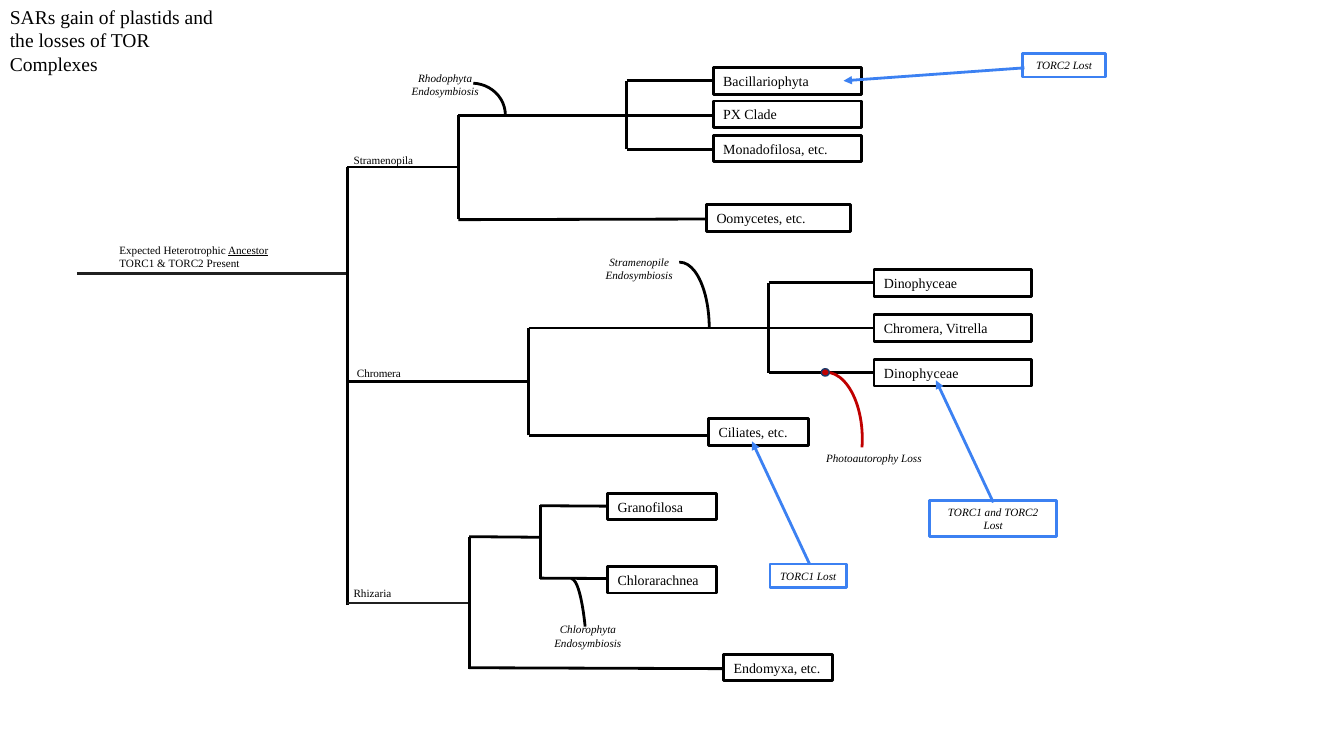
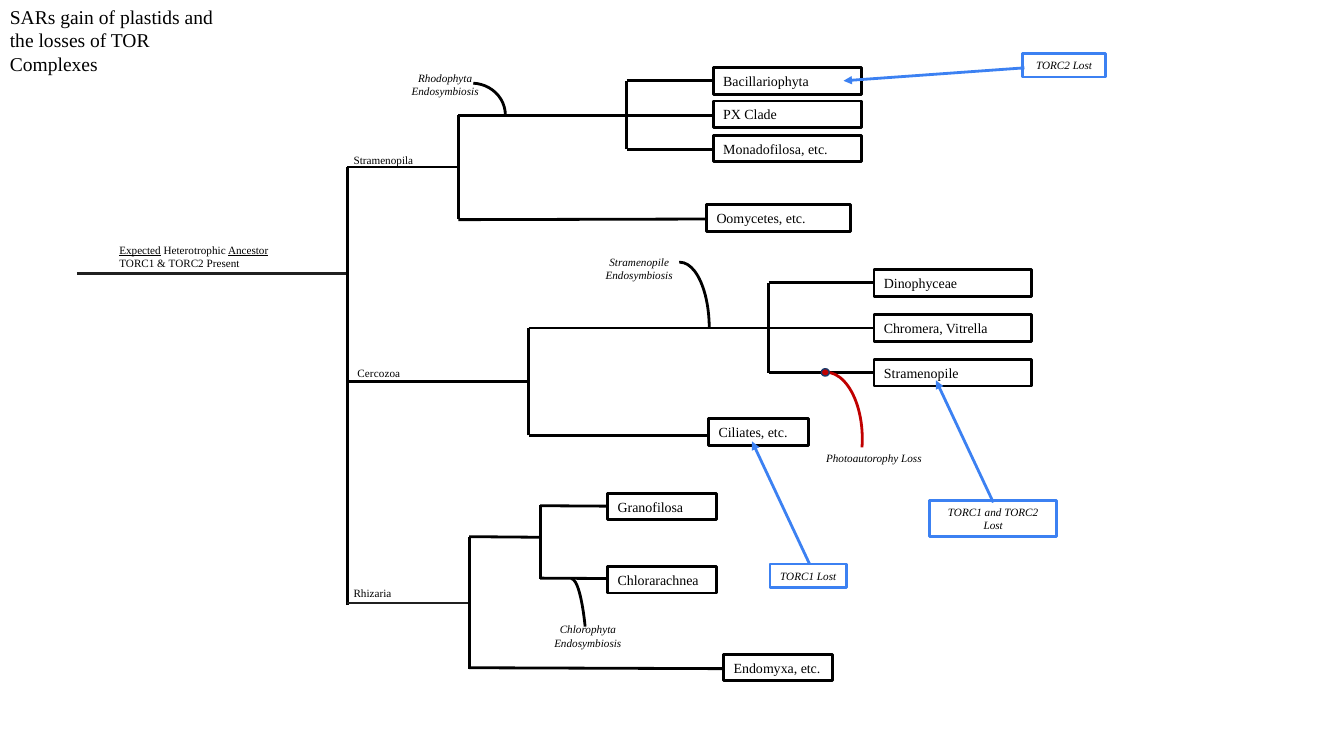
Expected underline: none -> present (140, 251)
Dinophyceae: Dinophyceae -> Stramenopile (921, 374)
Chromera: Chromera -> Cercozoa (379, 374)
